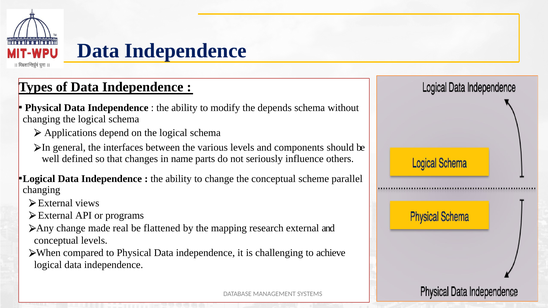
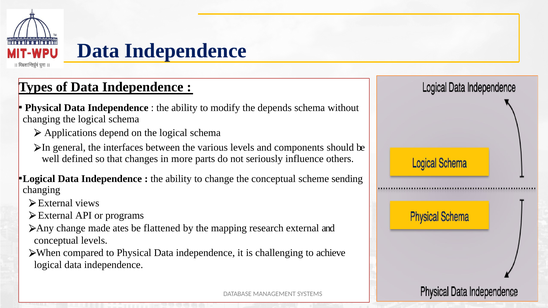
name: name -> more (182, 159)
parallel: parallel -> sending (347, 179)
real: real -> ates (121, 228)
